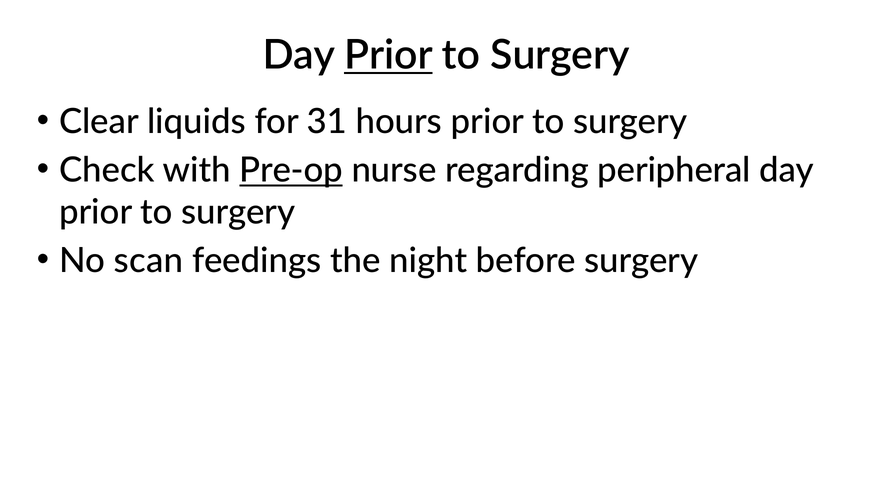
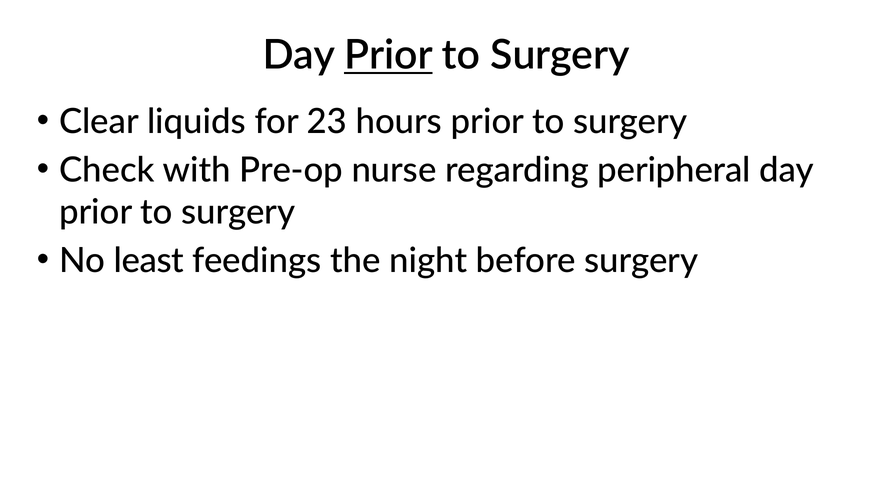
31: 31 -> 23 (327, 122)
Pre-op underline: present -> none (291, 171)
scan: scan -> least (149, 261)
